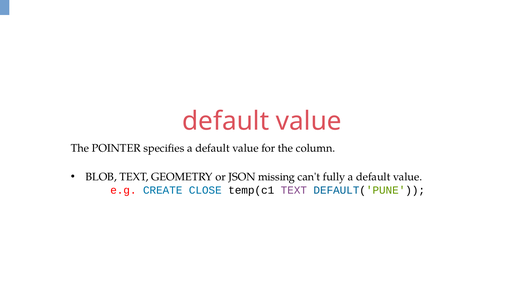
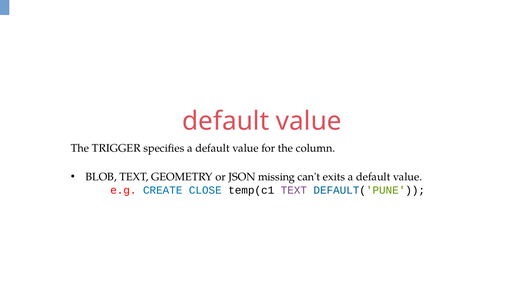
POINTER: POINTER -> TRIGGER (116, 148)
fully: fully -> exits (334, 177)
